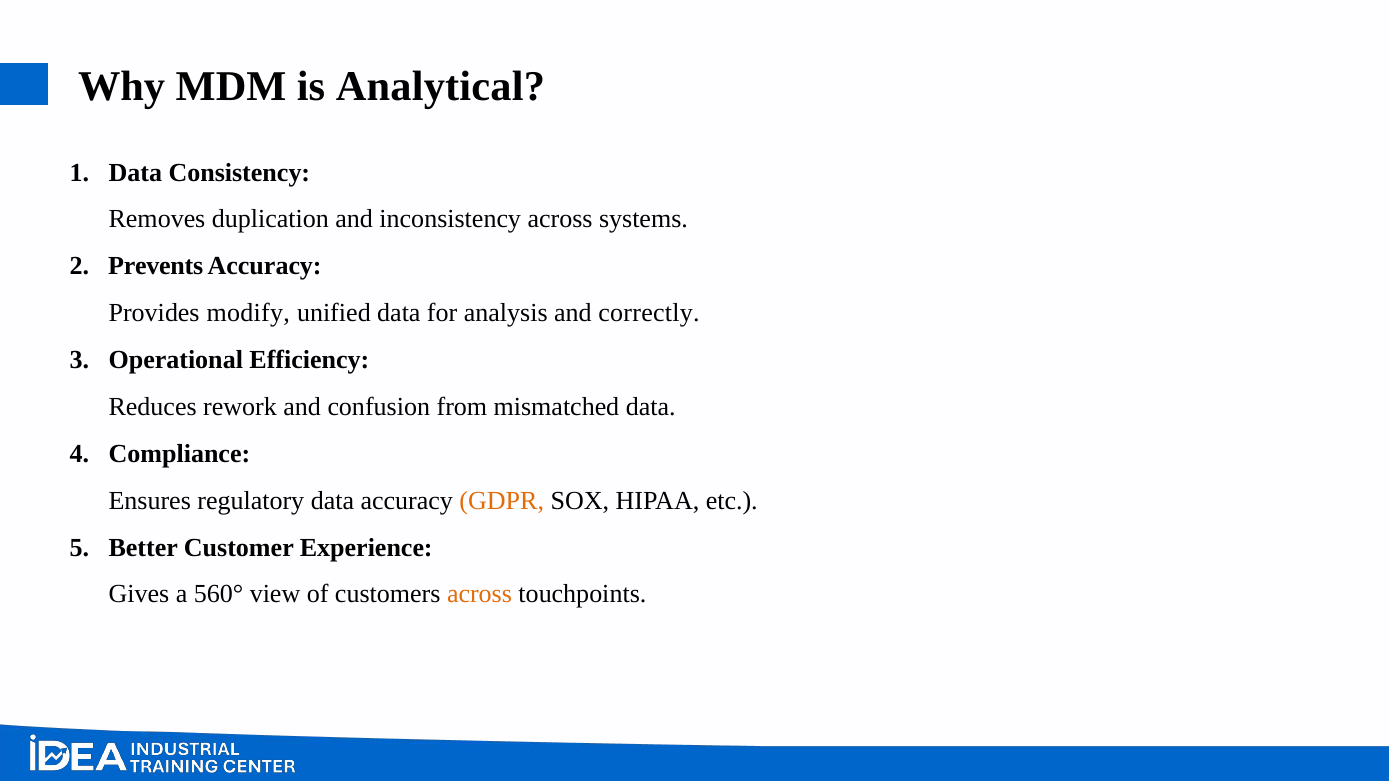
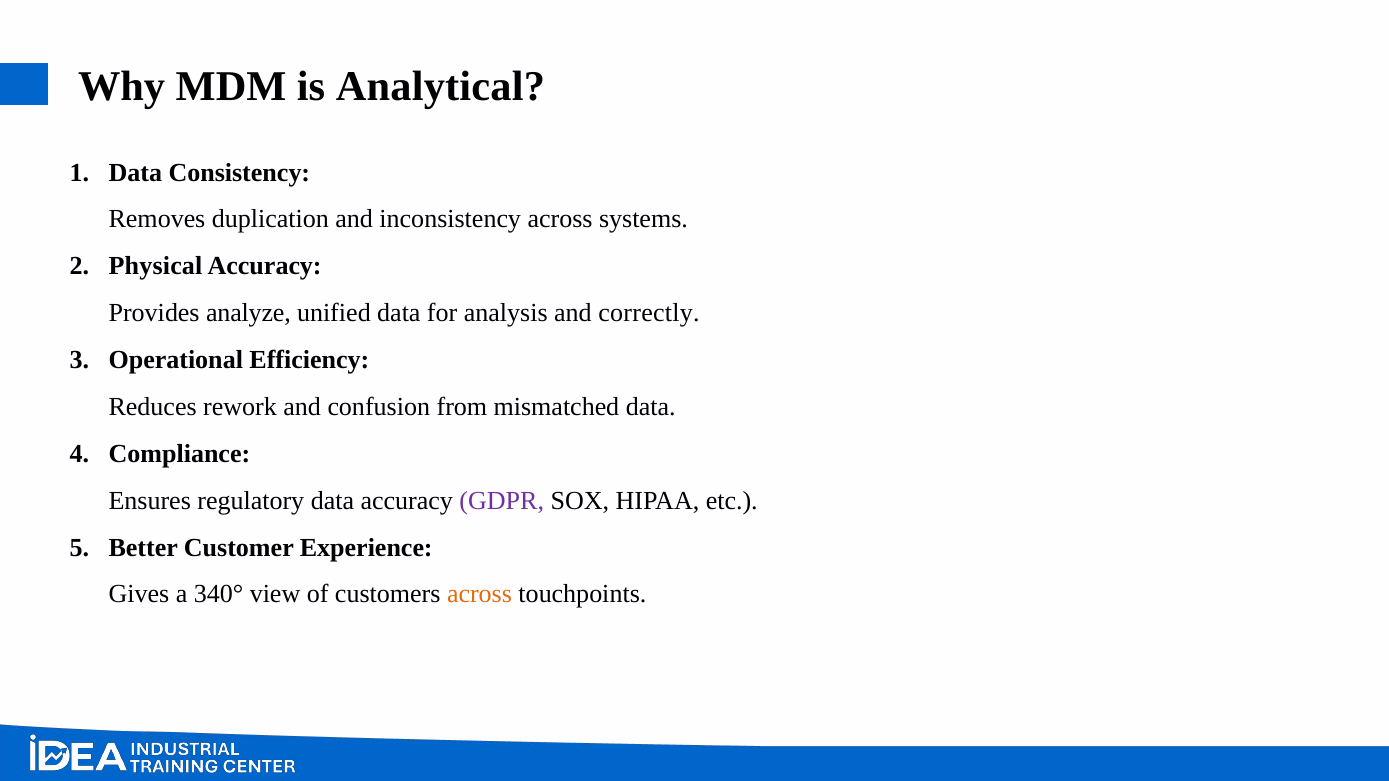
Prevents: Prevents -> Physical (156, 266)
modify: modify -> analyze (248, 313)
GDPR colour: orange -> purple (502, 501)
560°: 560° -> 340° (219, 595)
